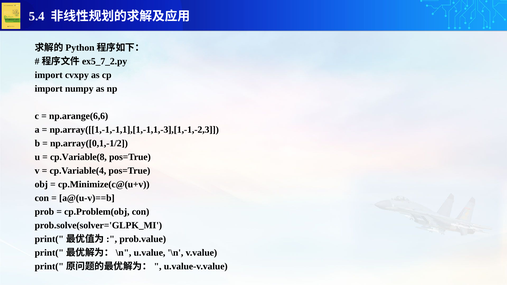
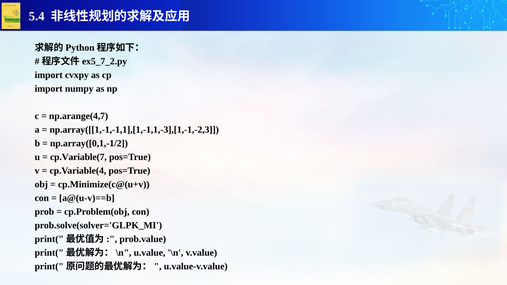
np.arange(6,6: np.arange(6,6 -> np.arange(4,7 (79, 116)
cp.Variable(8: cp.Variable(8 -> cp.Variable(7 (78, 157)
